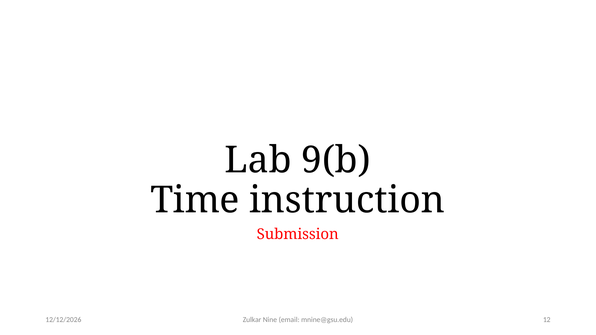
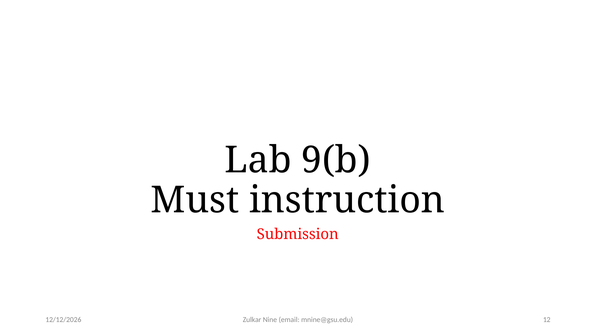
Time: Time -> Must (195, 200)
